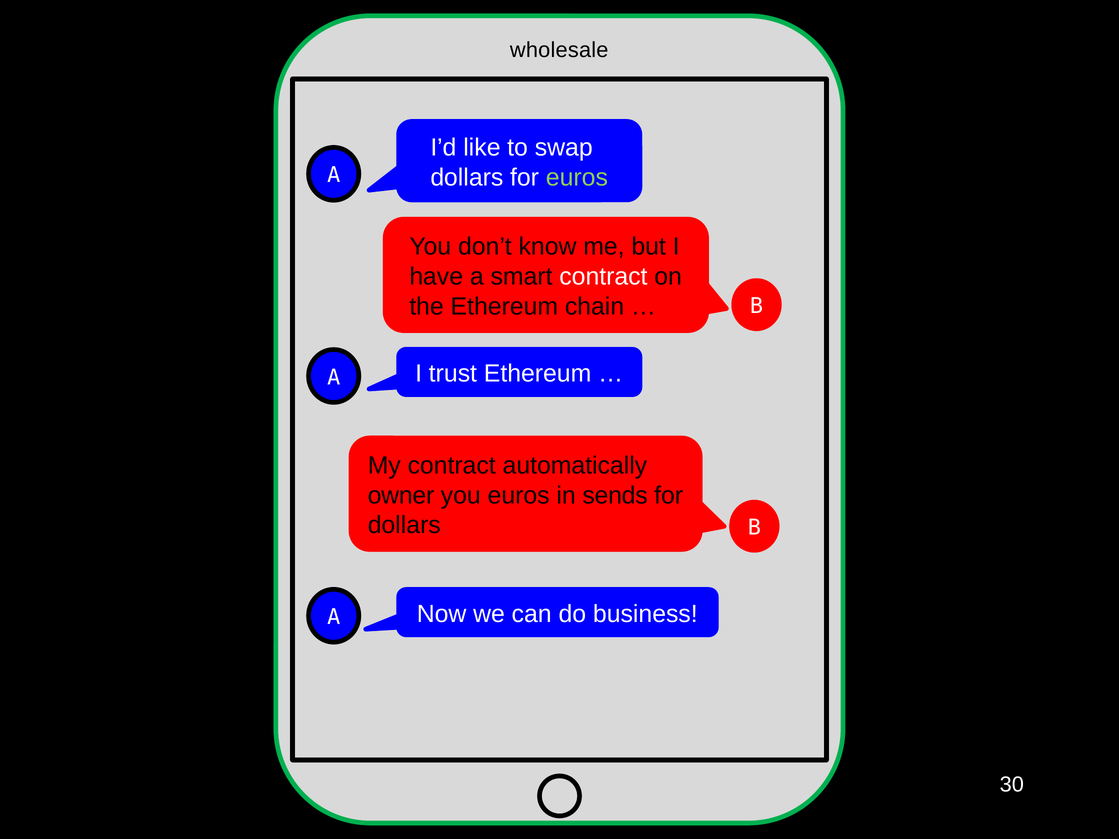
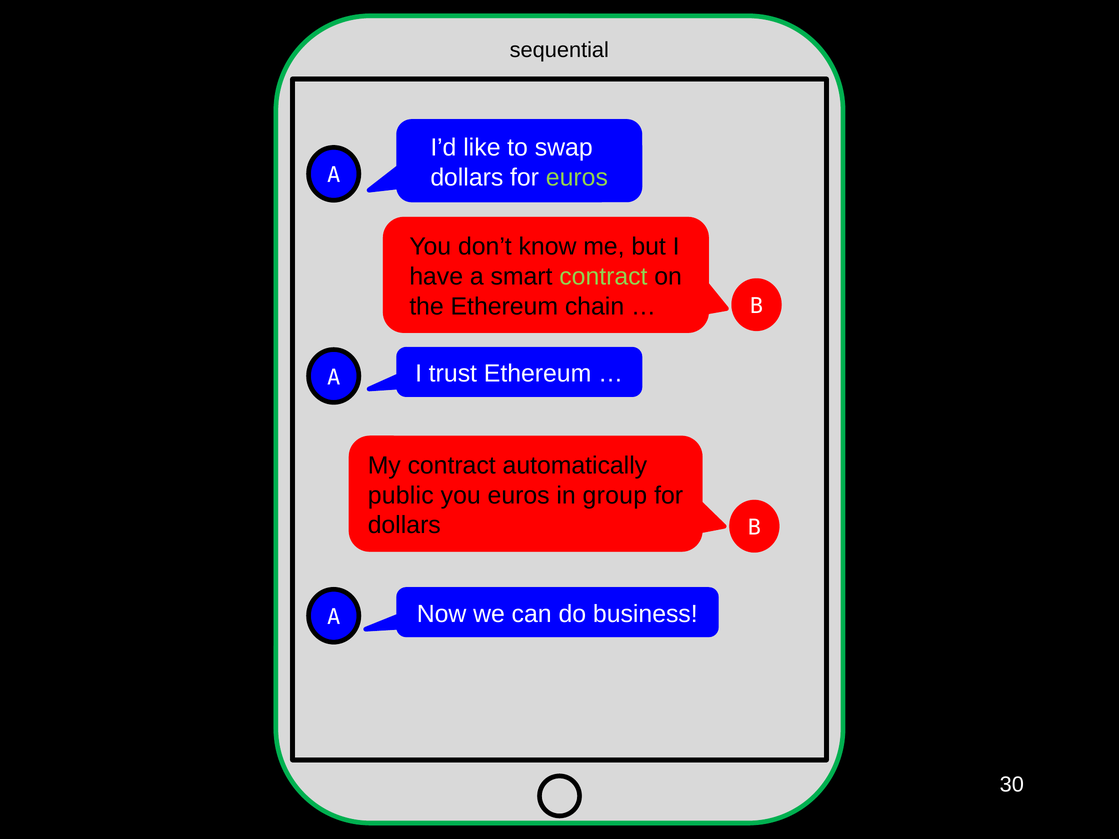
wholesale: wholesale -> sequential (559, 50)
contract colour: white -> light green (603, 277)
owner: owner -> public (401, 496)
sends: sends -> group (615, 496)
